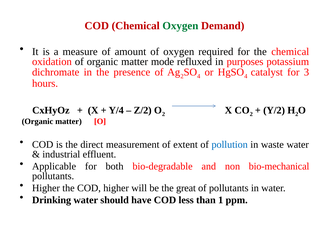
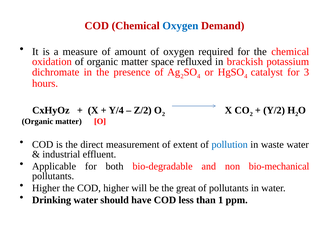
Oxygen colour: green -> blue (180, 26)
mode: mode -> space (163, 62)
purposes: purposes -> brackish (245, 62)
